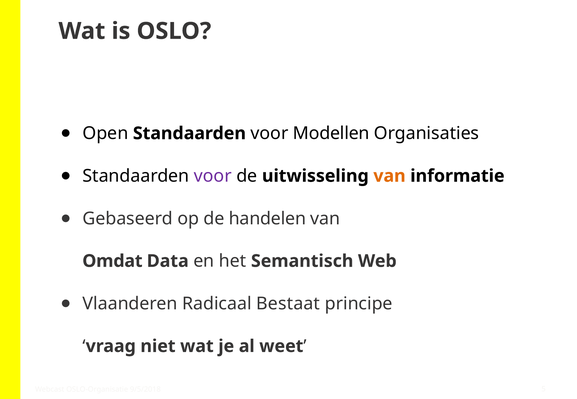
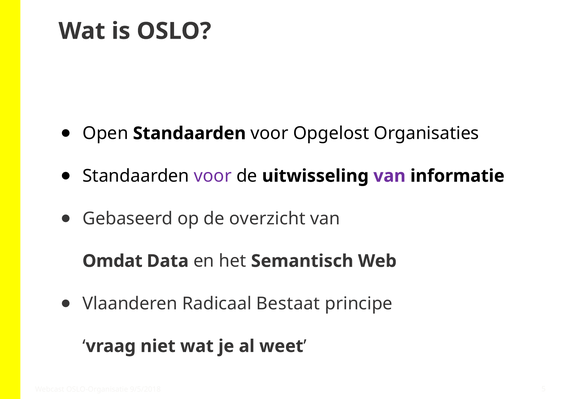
Modellen: Modellen -> Opgelost (331, 134)
van colour: orange -> purple (390, 176)
handelen: handelen -> overzicht (267, 219)
